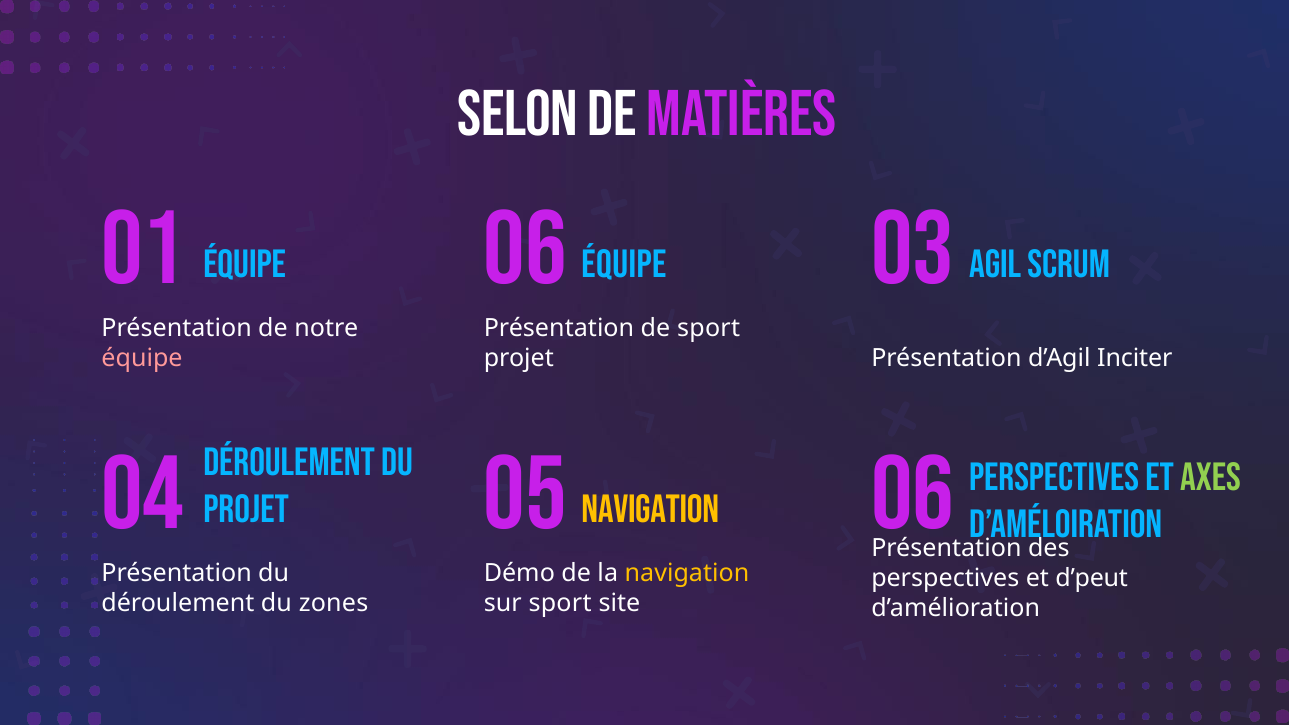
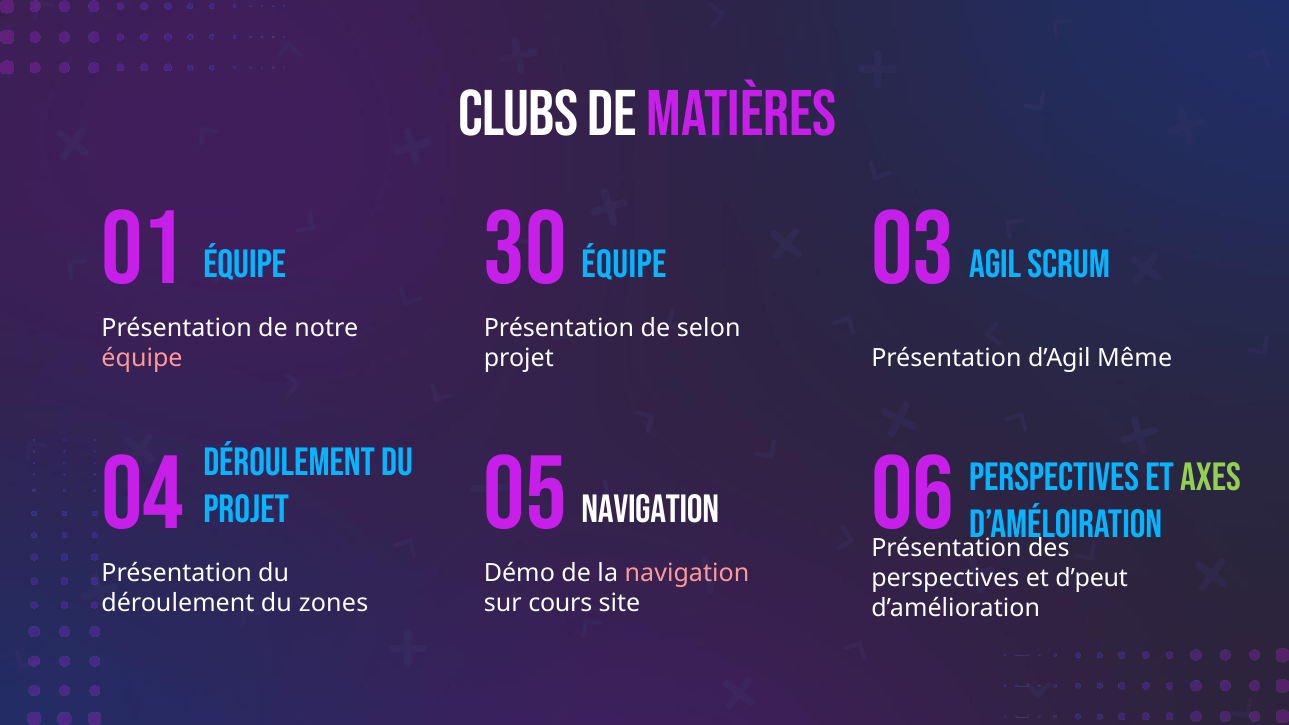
SELON: SELON -> CLUBS (518, 114)
équipe 06: 06 -> 30 (525, 249)
de sport: sport -> selon (709, 328)
Inciter: Inciter -> Même (1135, 358)
navigation colour: yellow -> white (650, 510)
navigation colour: yellow -> pink (687, 573)
sur sport: sport -> cours (560, 603)
